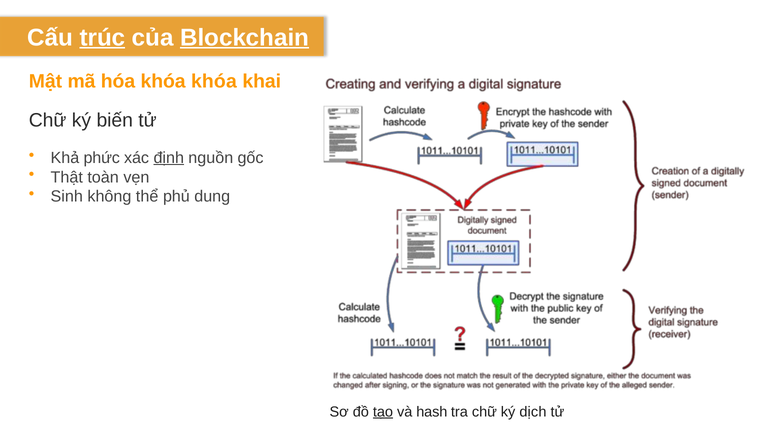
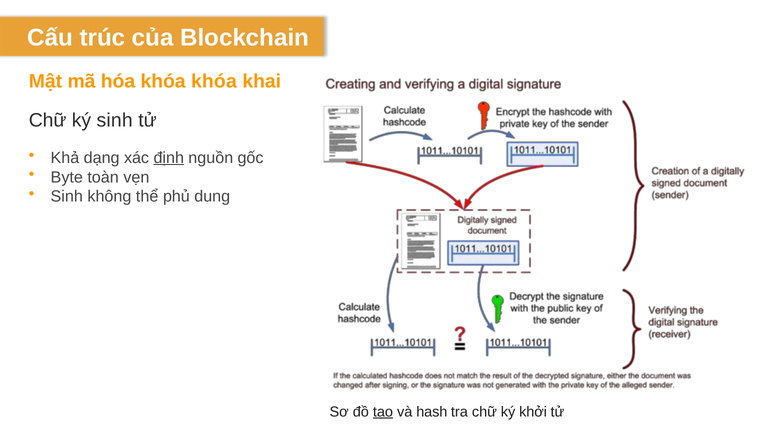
trúc underline: present -> none (102, 38)
Blockchain underline: present -> none (245, 38)
ký biến: biến -> sinh (115, 121)
phức: phức -> dạng (102, 158)
Thật: Thật -> Byte (67, 177)
dịch: dịch -> khởi (533, 412)
